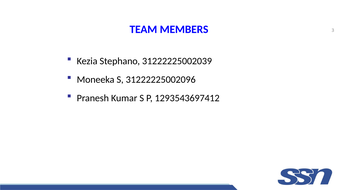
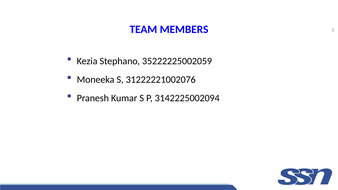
31222225002039: 31222225002039 -> 35222225002059 (177, 61)
31222225002096: 31222225002096 -> 31222221002076 (161, 80)
1293543697412: 1293543697412 -> 3142225002094 (187, 98)
